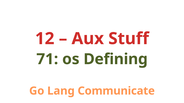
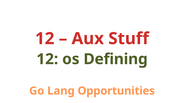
71: 71 -> 12 (47, 59)
Communicate: Communicate -> Opportunities (116, 91)
